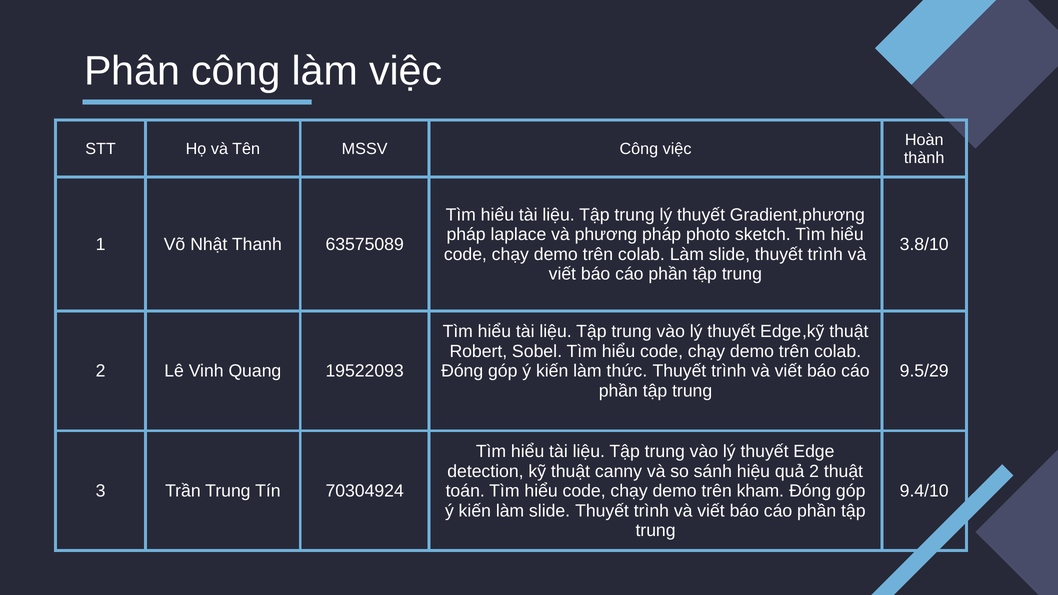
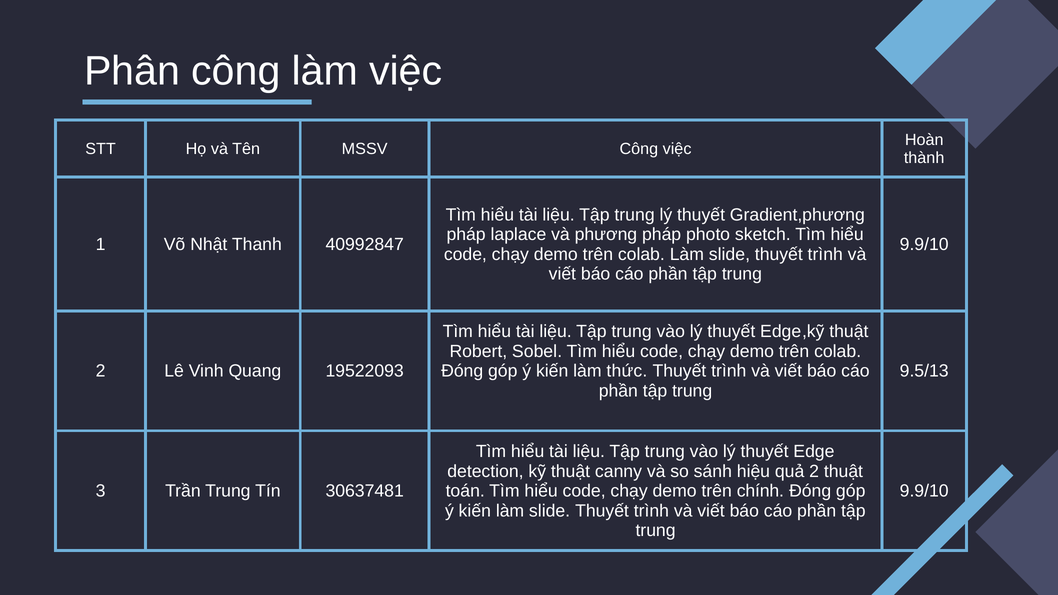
63575089: 63575089 -> 40992847 (365, 244)
3.8/10: 3.8/10 -> 9.9/10 (924, 244)
9.5/29: 9.5/29 -> 9.5/13 (924, 371)
70304924: 70304924 -> 30637481 (365, 491)
kham: kham -> chính (760, 491)
9.4/10: 9.4/10 -> 9.9/10 (924, 491)
